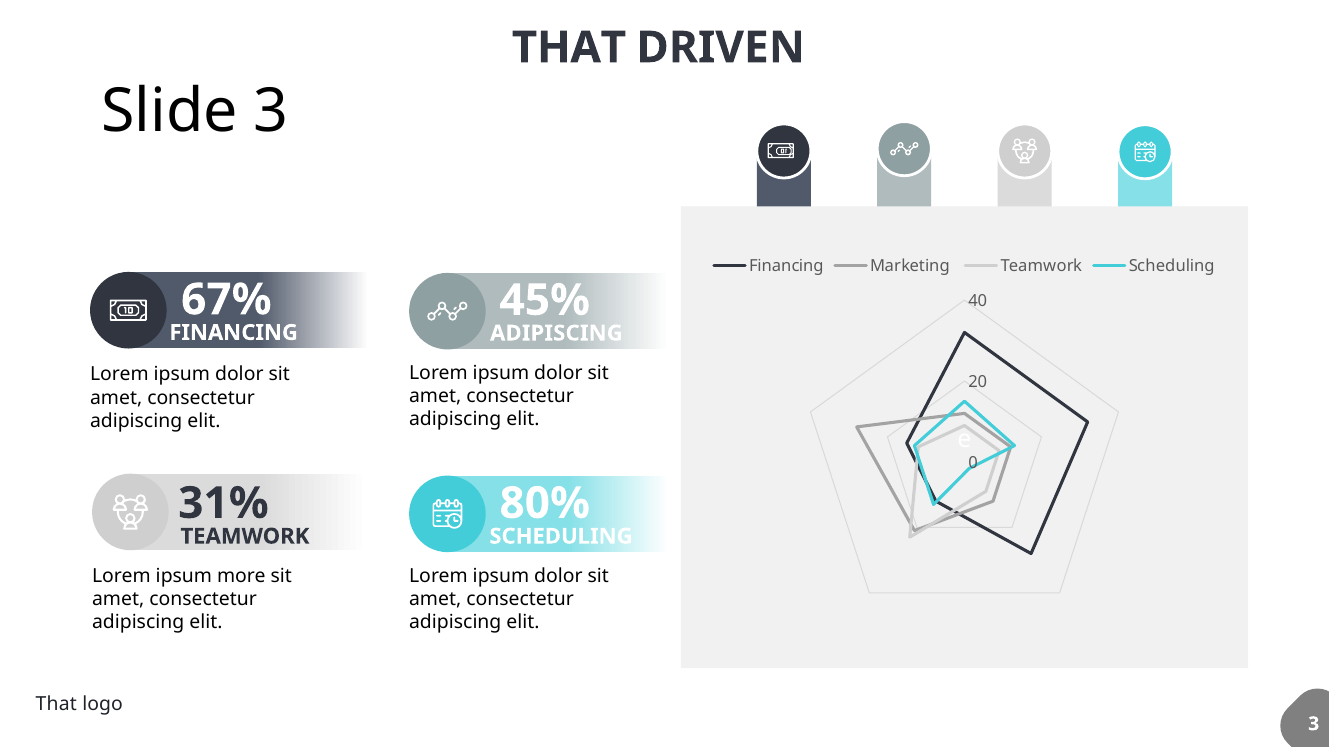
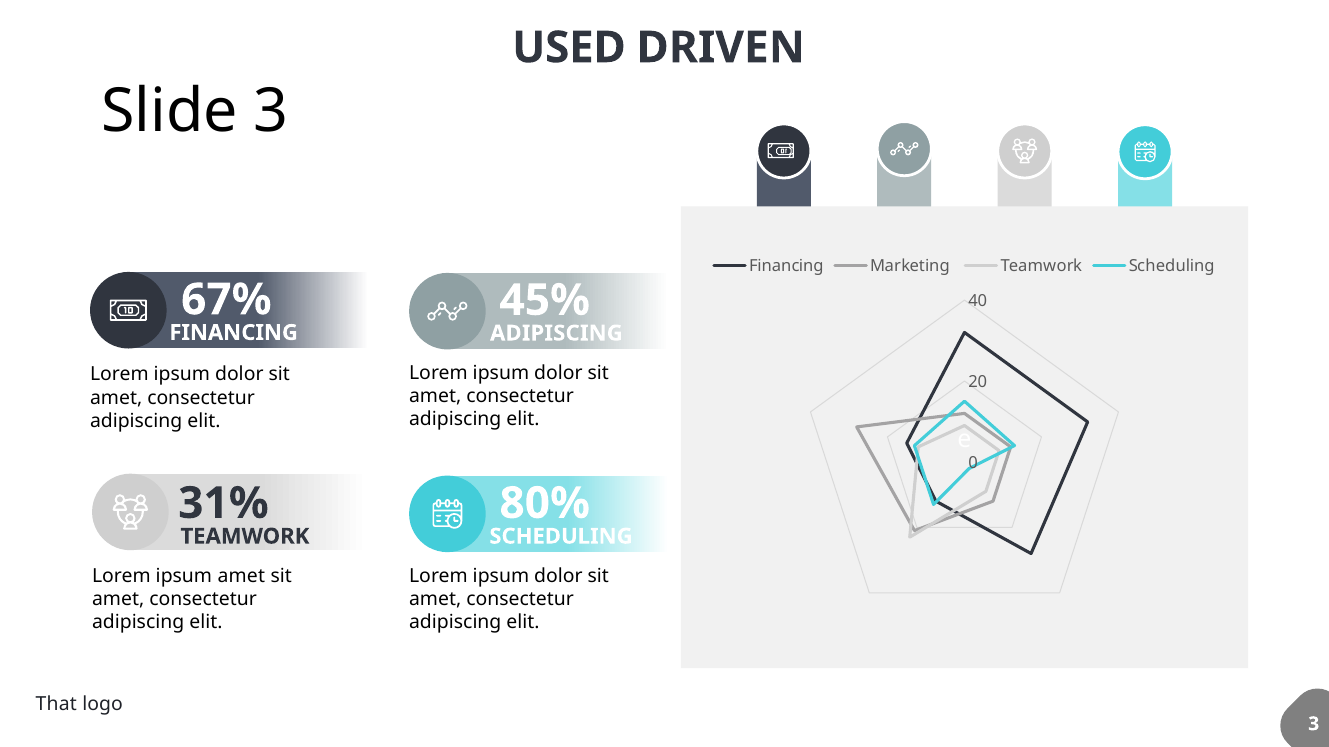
THAT: THAT -> USED (569, 48)
ipsum more: more -> amet (241, 576)
